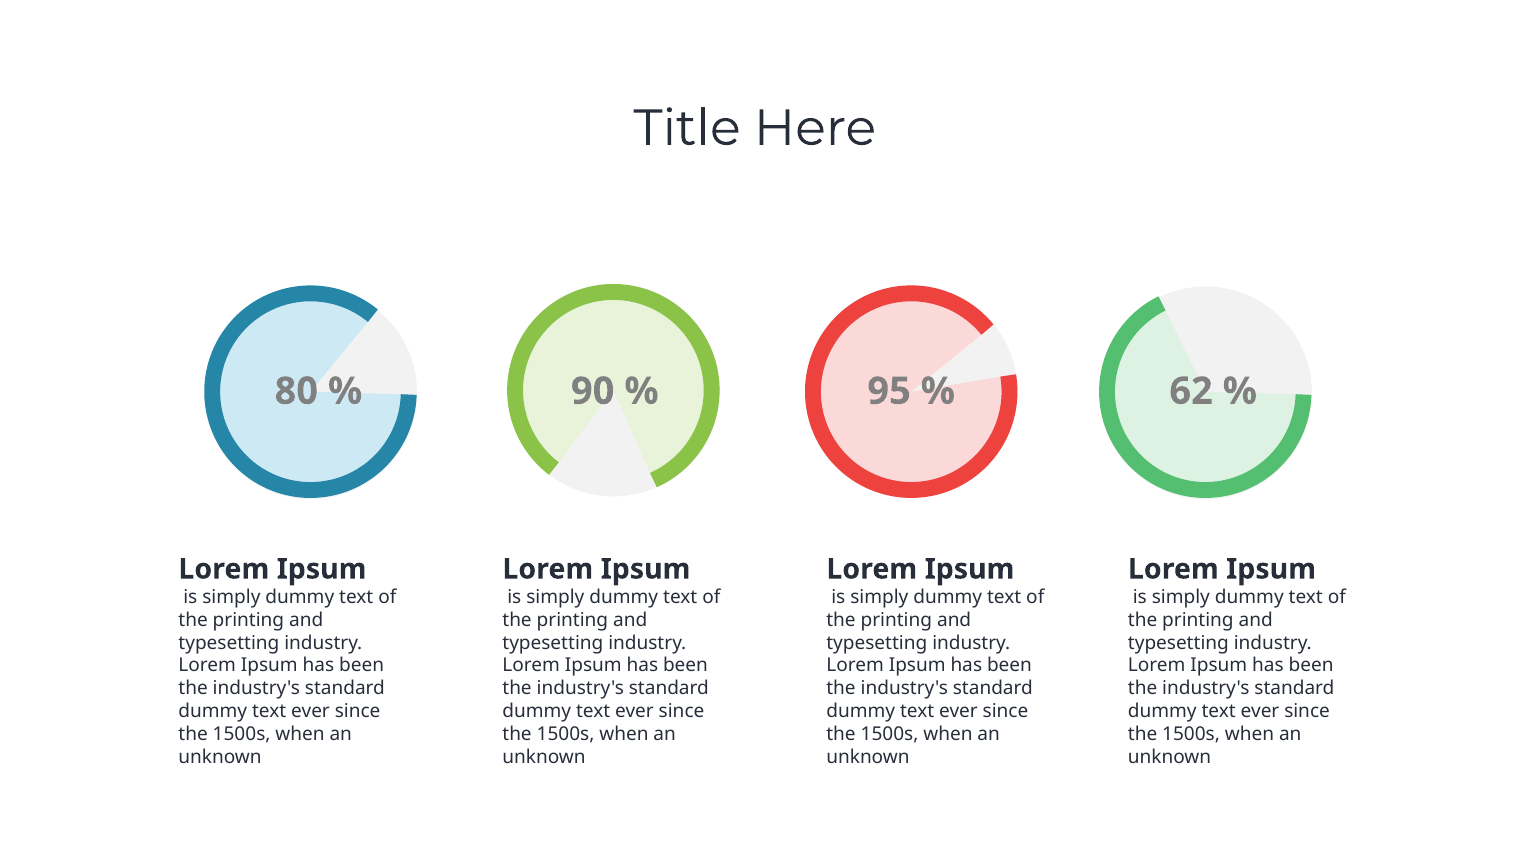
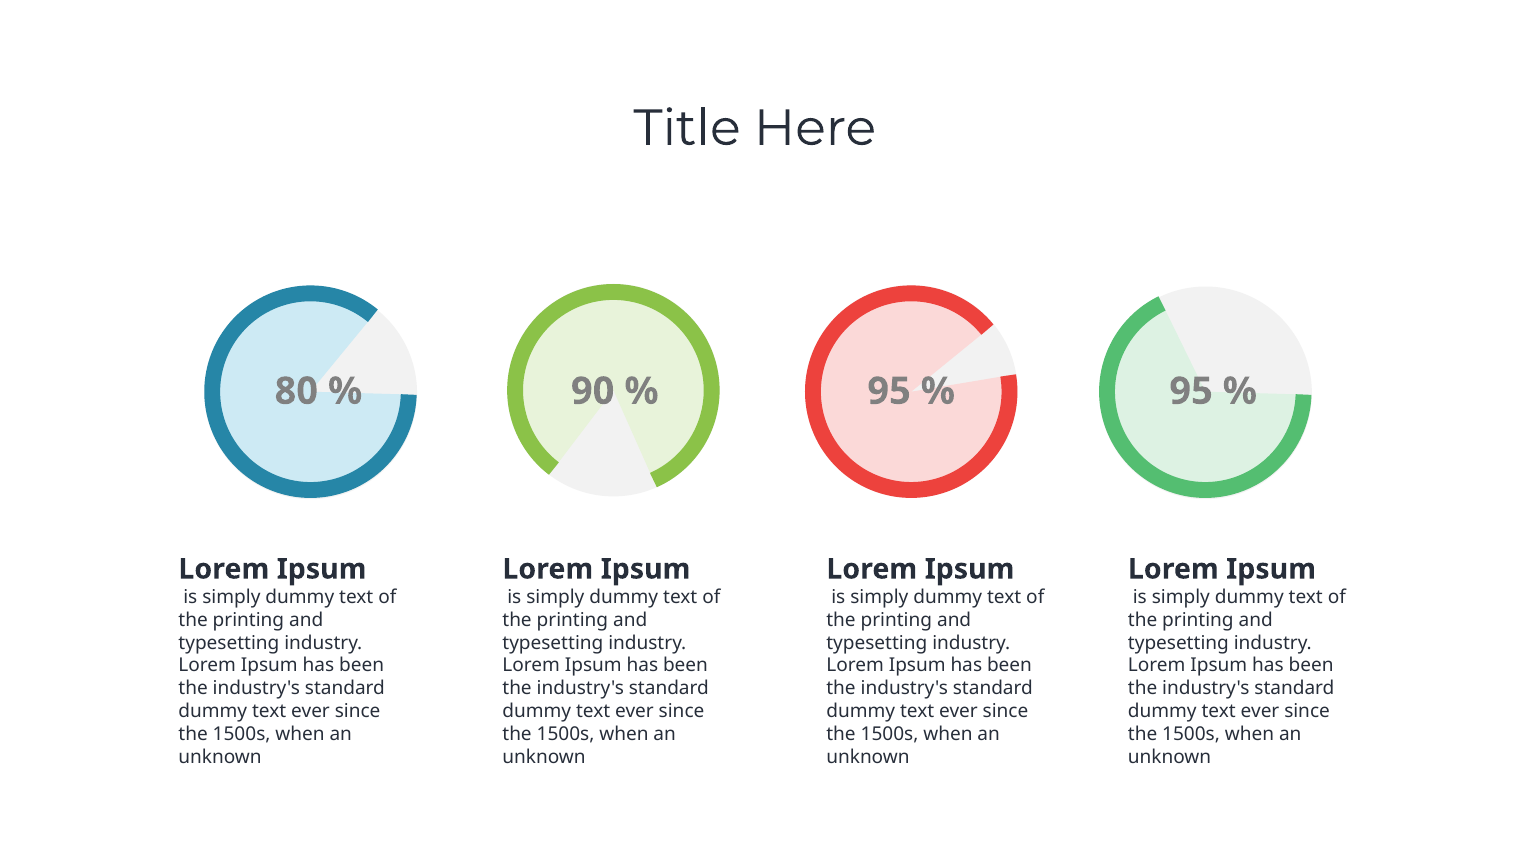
62: 62 -> 95 (1191, 391)
